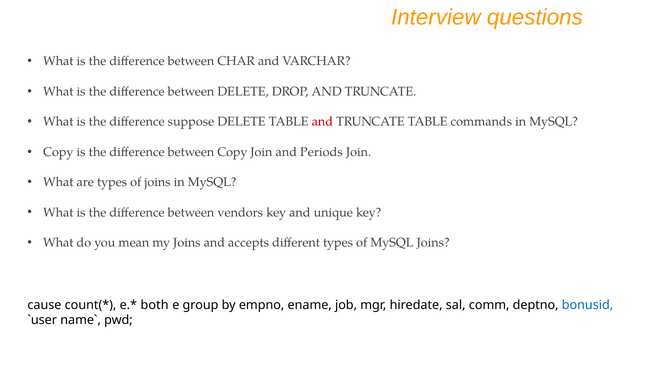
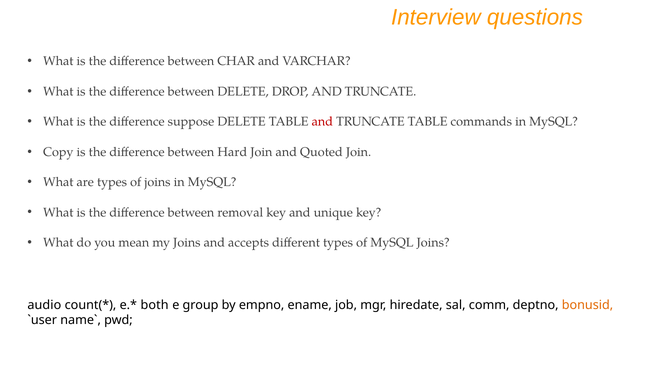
between Copy: Copy -> Hard (232, 152)
Periods: Periods -> Quoted (321, 152)
vendors: vendors -> removal (240, 213)
cause: cause -> audio (44, 305)
bonusid colour: blue -> orange (587, 305)
